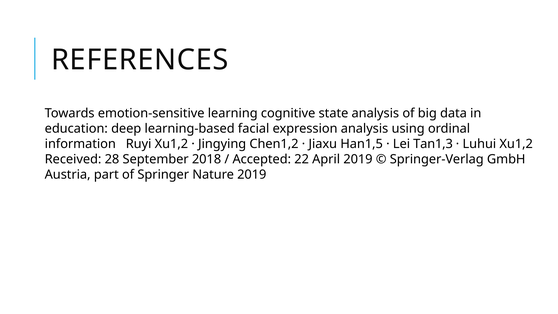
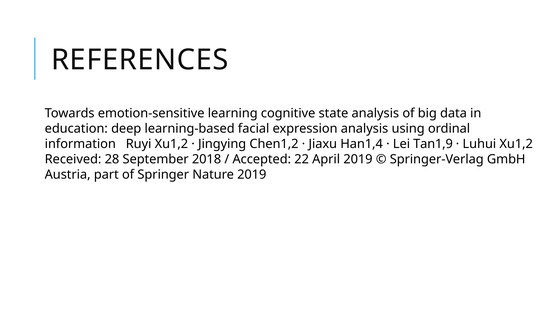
Han1,5: Han1,5 -> Han1,4 (362, 144)
Tan1,3: Tan1,3 -> Tan1,9 (433, 144)
